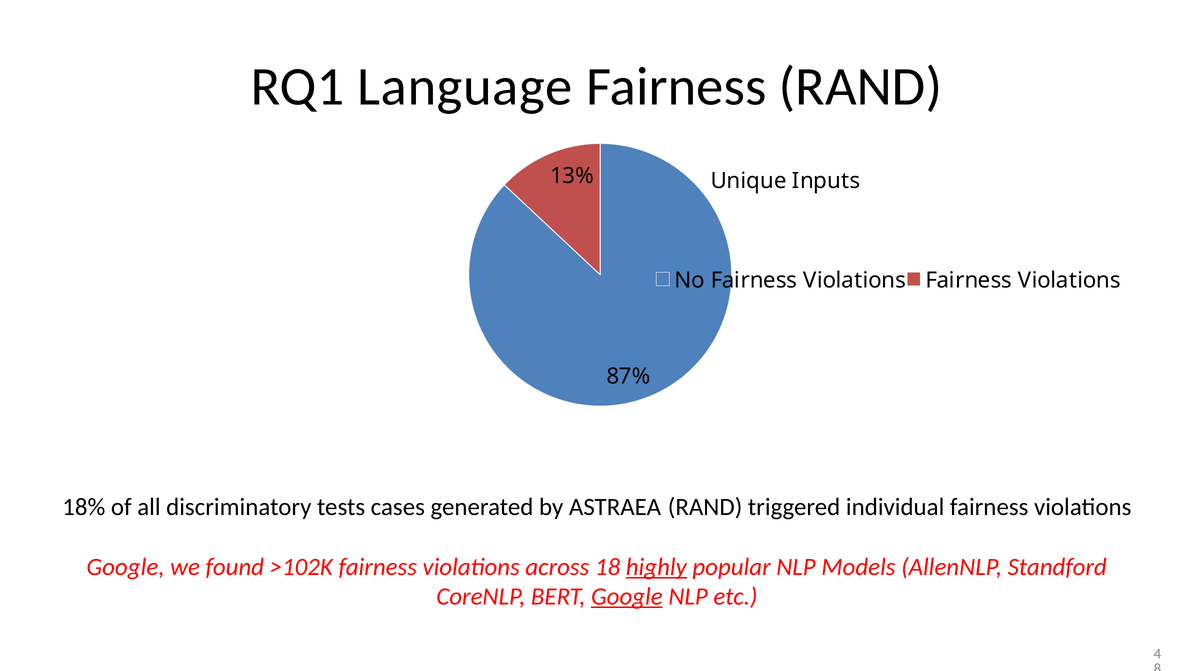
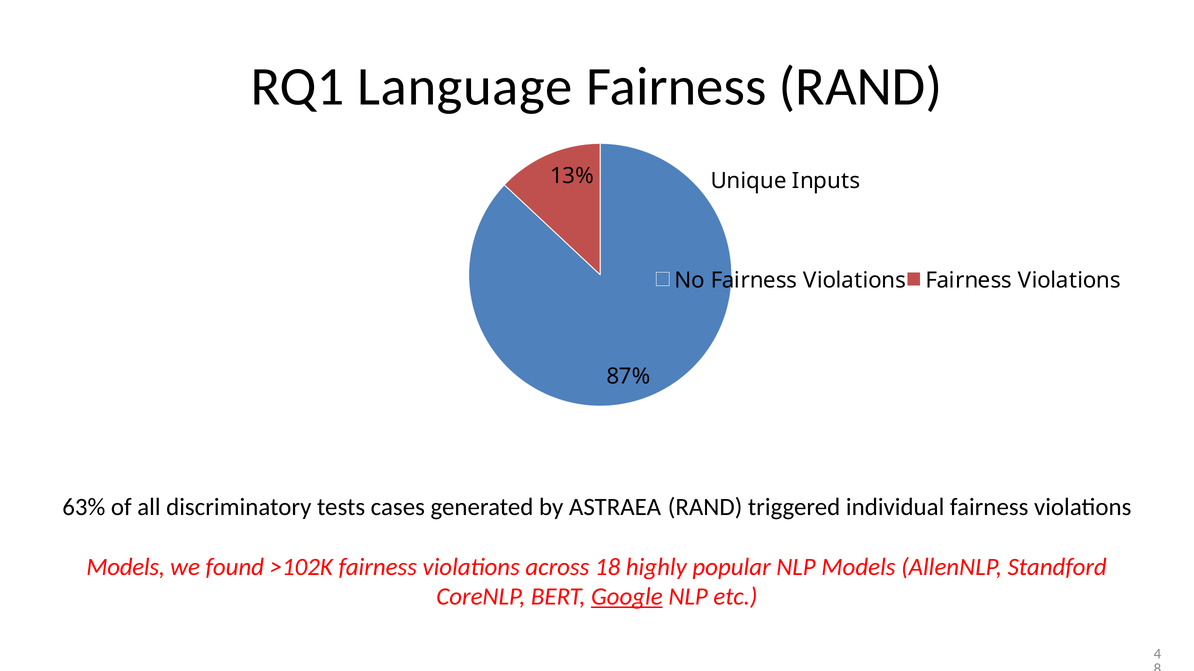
18%: 18% -> 63% (84, 508)
Google: Google -> Models (126, 567)
highly underline: present -> none (656, 567)
